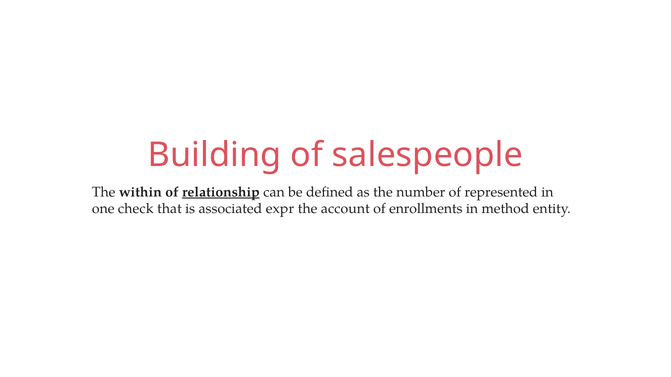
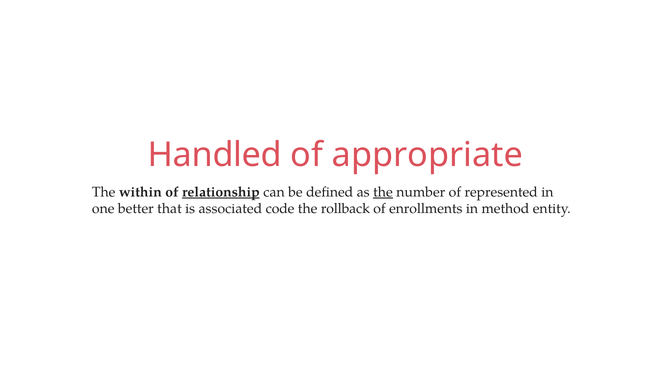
Building: Building -> Handled (215, 155)
salespeople: salespeople -> appropriate (427, 155)
the underline: none -> present (383, 192)
check: check -> better (136, 209)
expr: expr -> code (280, 209)
account: account -> rollback (345, 209)
